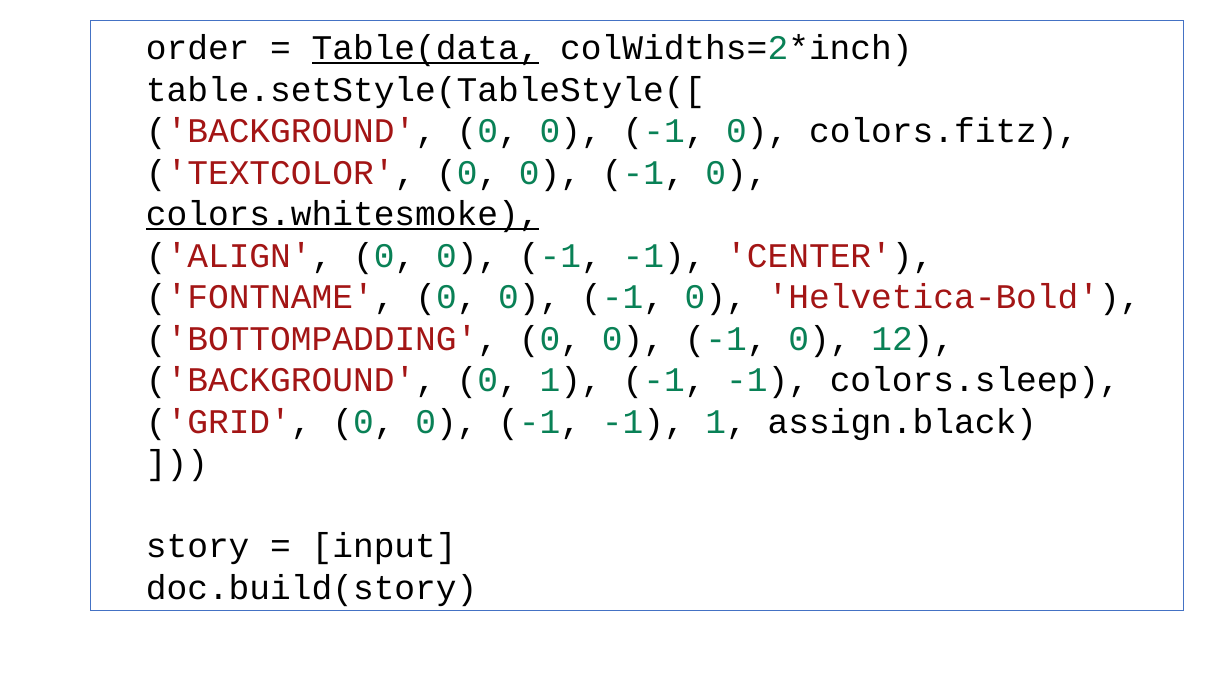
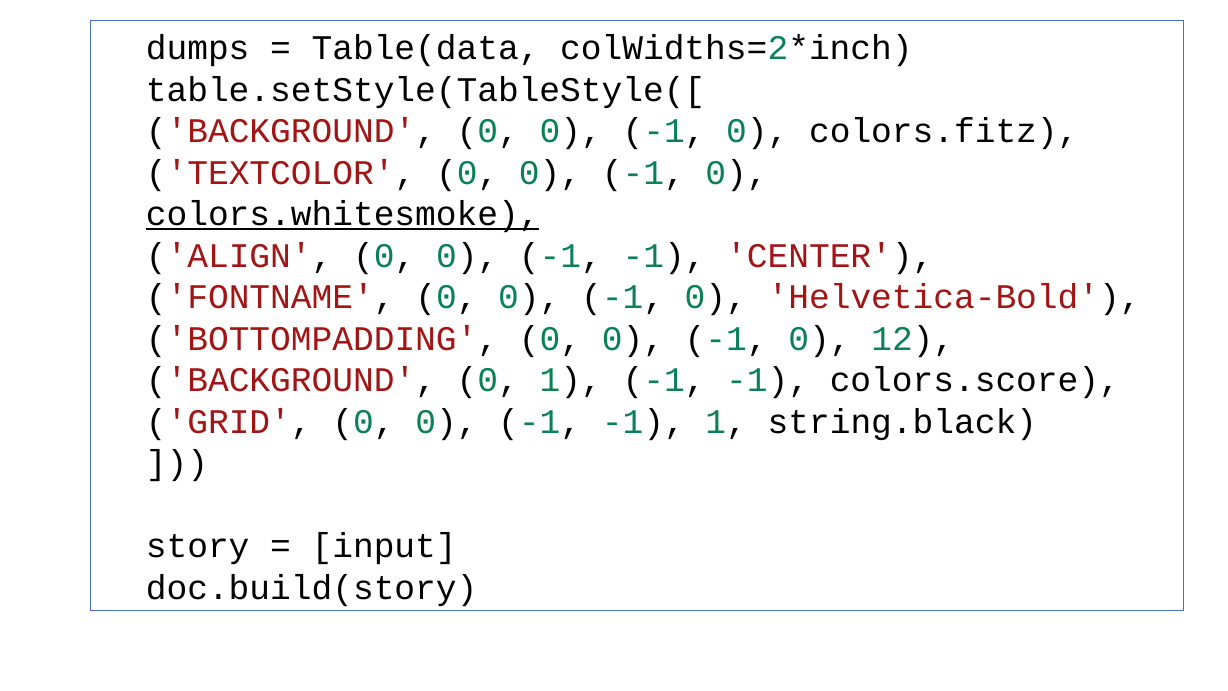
order: order -> dumps (198, 48)
Table(data underline: present -> none (426, 48)
colors.sleep: colors.sleep -> colors.score (975, 380)
assign.black: assign.black -> string.black (902, 422)
